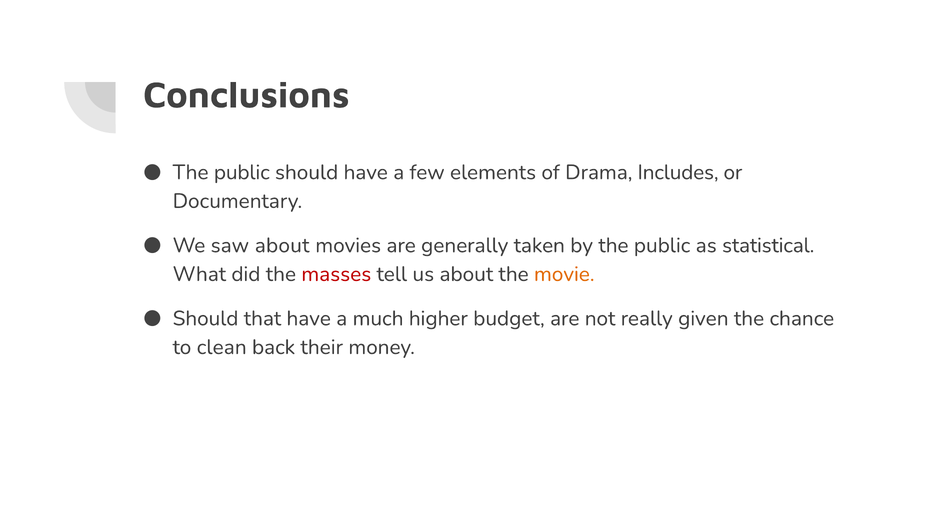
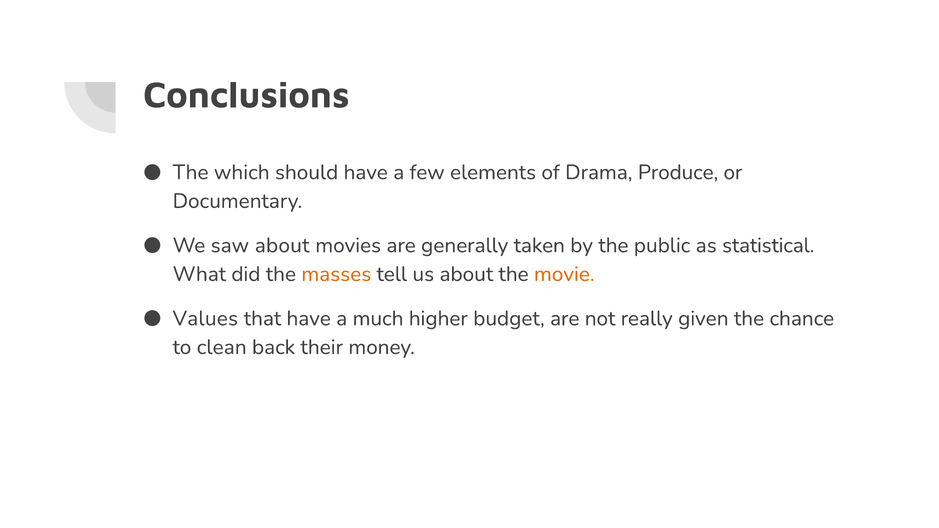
public: public -> which (242, 172)
Includes: Includes -> Produce (678, 172)
masses colour: red -> orange (336, 274)
Should: Should -> Values (205, 319)
